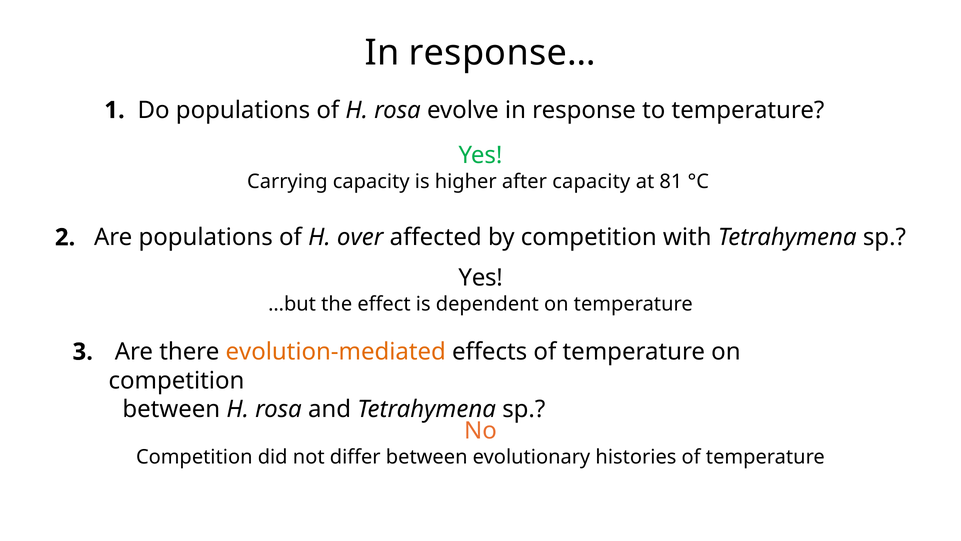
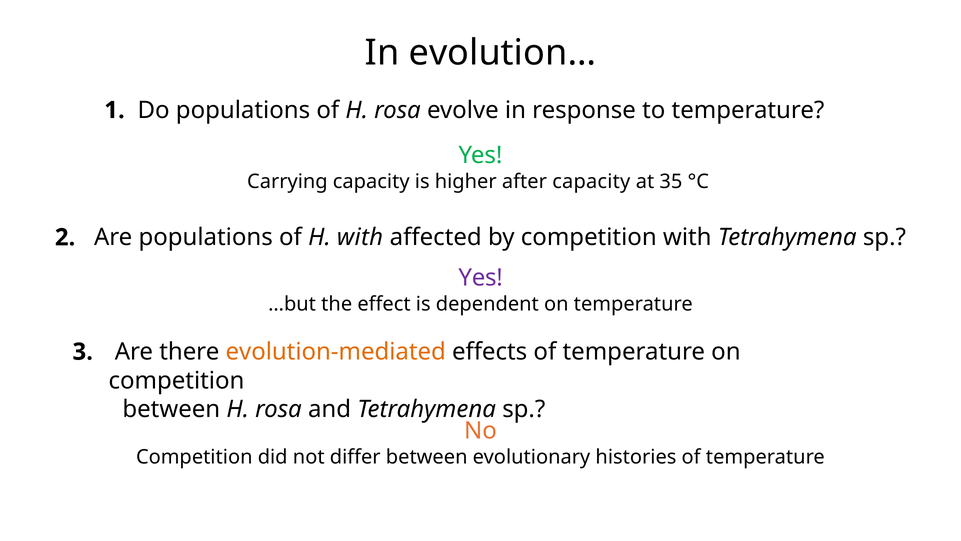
response…: response… -> evolution… (502, 53)
81: 81 -> 35 (671, 181)
H over: over -> with (360, 237)
Yes colour: black -> purple (481, 278)
